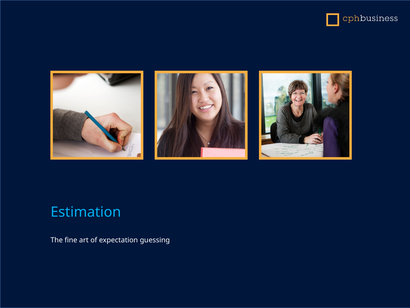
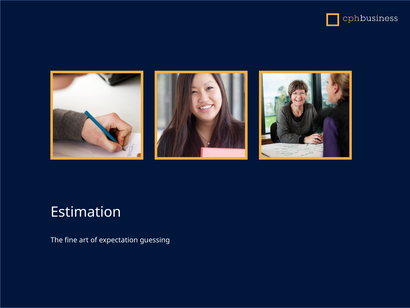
Estimation colour: light blue -> white (86, 212)
